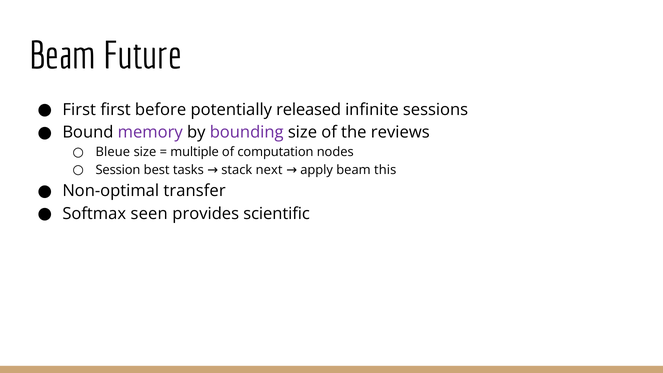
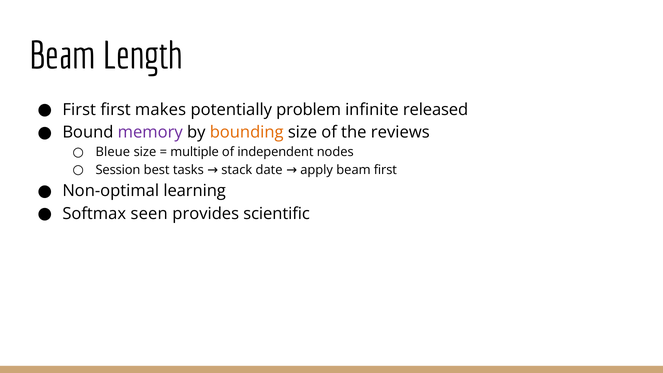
Future: Future -> Length (143, 56)
before: before -> makes (161, 110)
released: released -> problem (309, 110)
sessions: sessions -> released (436, 110)
bounding colour: purple -> orange (247, 132)
computation: computation -> independent (275, 152)
next: next -> date (269, 170)
beam this: this -> first (385, 170)
transfer: transfer -> learning (195, 191)
